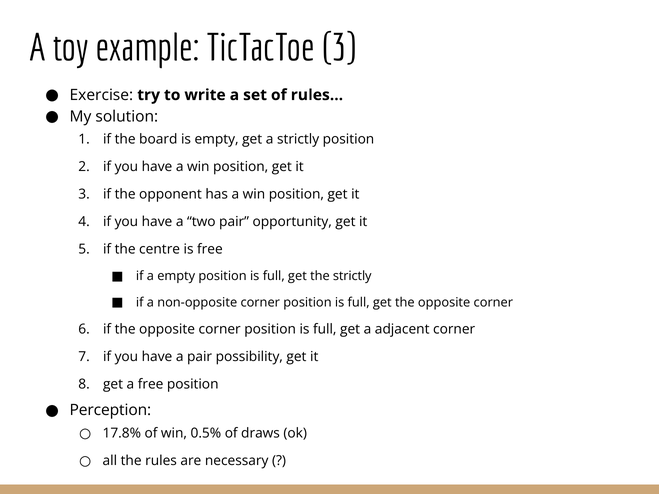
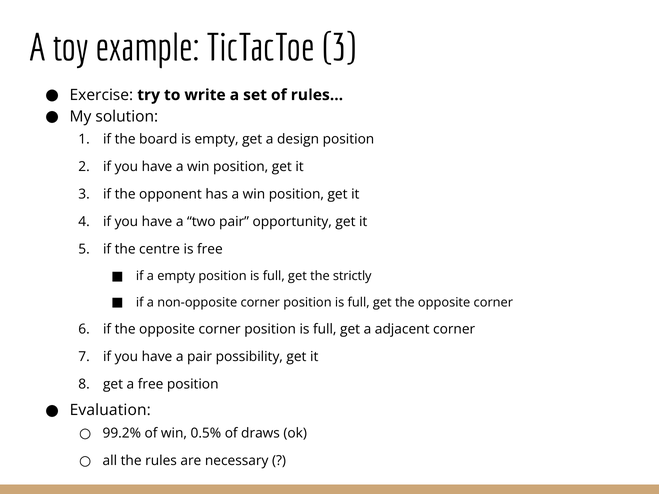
a strictly: strictly -> design (298, 139)
Perception: Perception -> Evaluation (110, 410)
17.8%: 17.8% -> 99.2% (122, 433)
